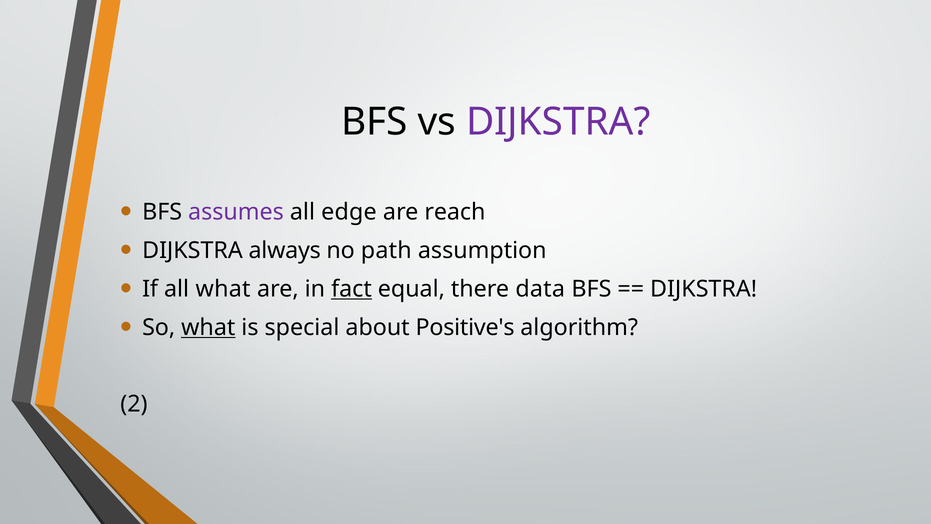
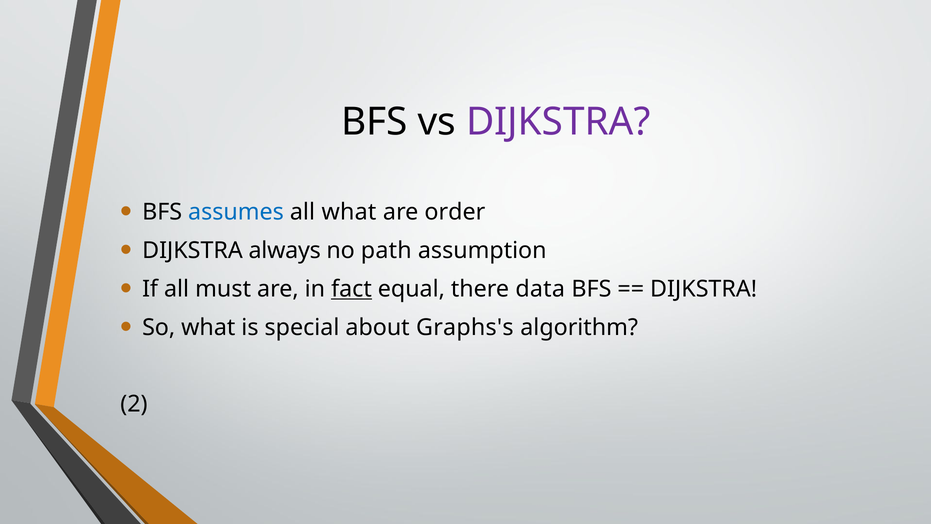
assumes colour: purple -> blue (236, 212)
all edge: edge -> what (349, 212)
reach: reach -> order (455, 212)
all what: what -> must (223, 289)
what underline: present -> none (208, 327)
Positive's: Positive's -> Graphs's (465, 327)
